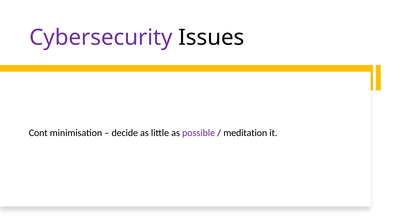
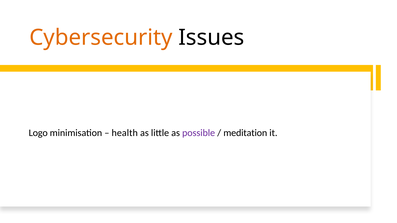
Cybersecurity colour: purple -> orange (101, 38)
Cont: Cont -> Logo (38, 133)
decide: decide -> health (125, 133)
